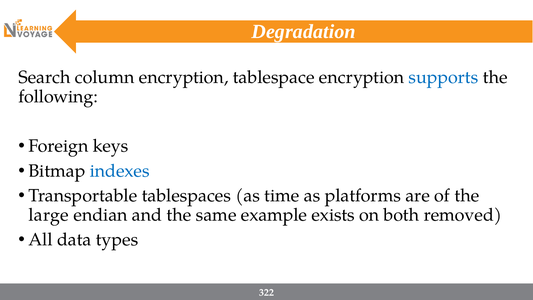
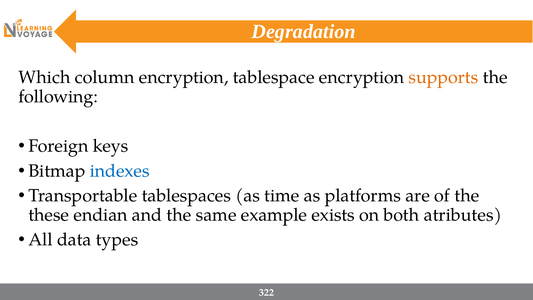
Search: Search -> Which (44, 77)
supports colour: blue -> orange (443, 77)
large: large -> these (49, 215)
removed: removed -> atributes (463, 215)
